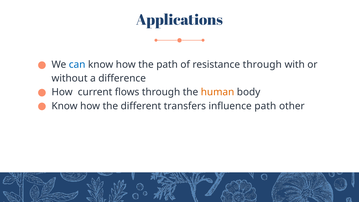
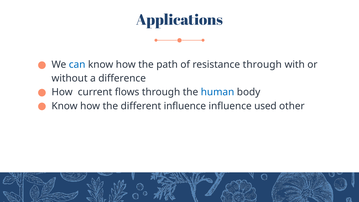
human colour: orange -> blue (218, 92)
different transfers: transfers -> influence (185, 106)
influence path: path -> used (265, 106)
